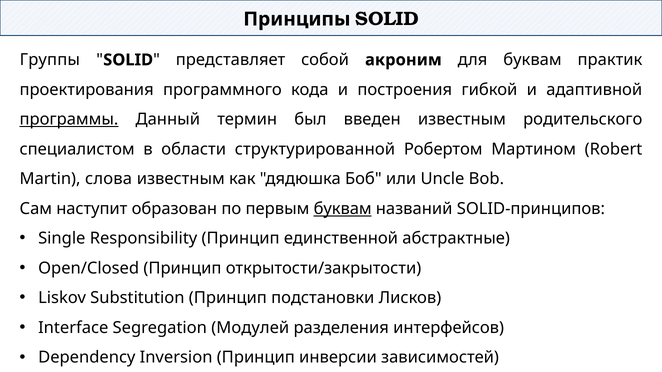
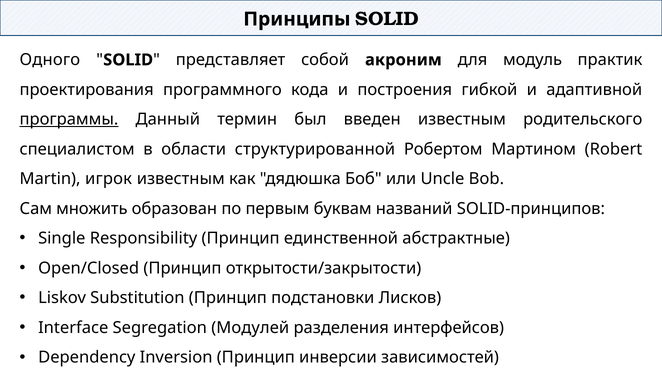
Группы: Группы -> Одного (50, 60)
для буквам: буквам -> модуль (533, 60)
слова: слова -> игрок (109, 179)
наступит: наступит -> множить (92, 209)
буквам underline: present -> none (343, 209)
